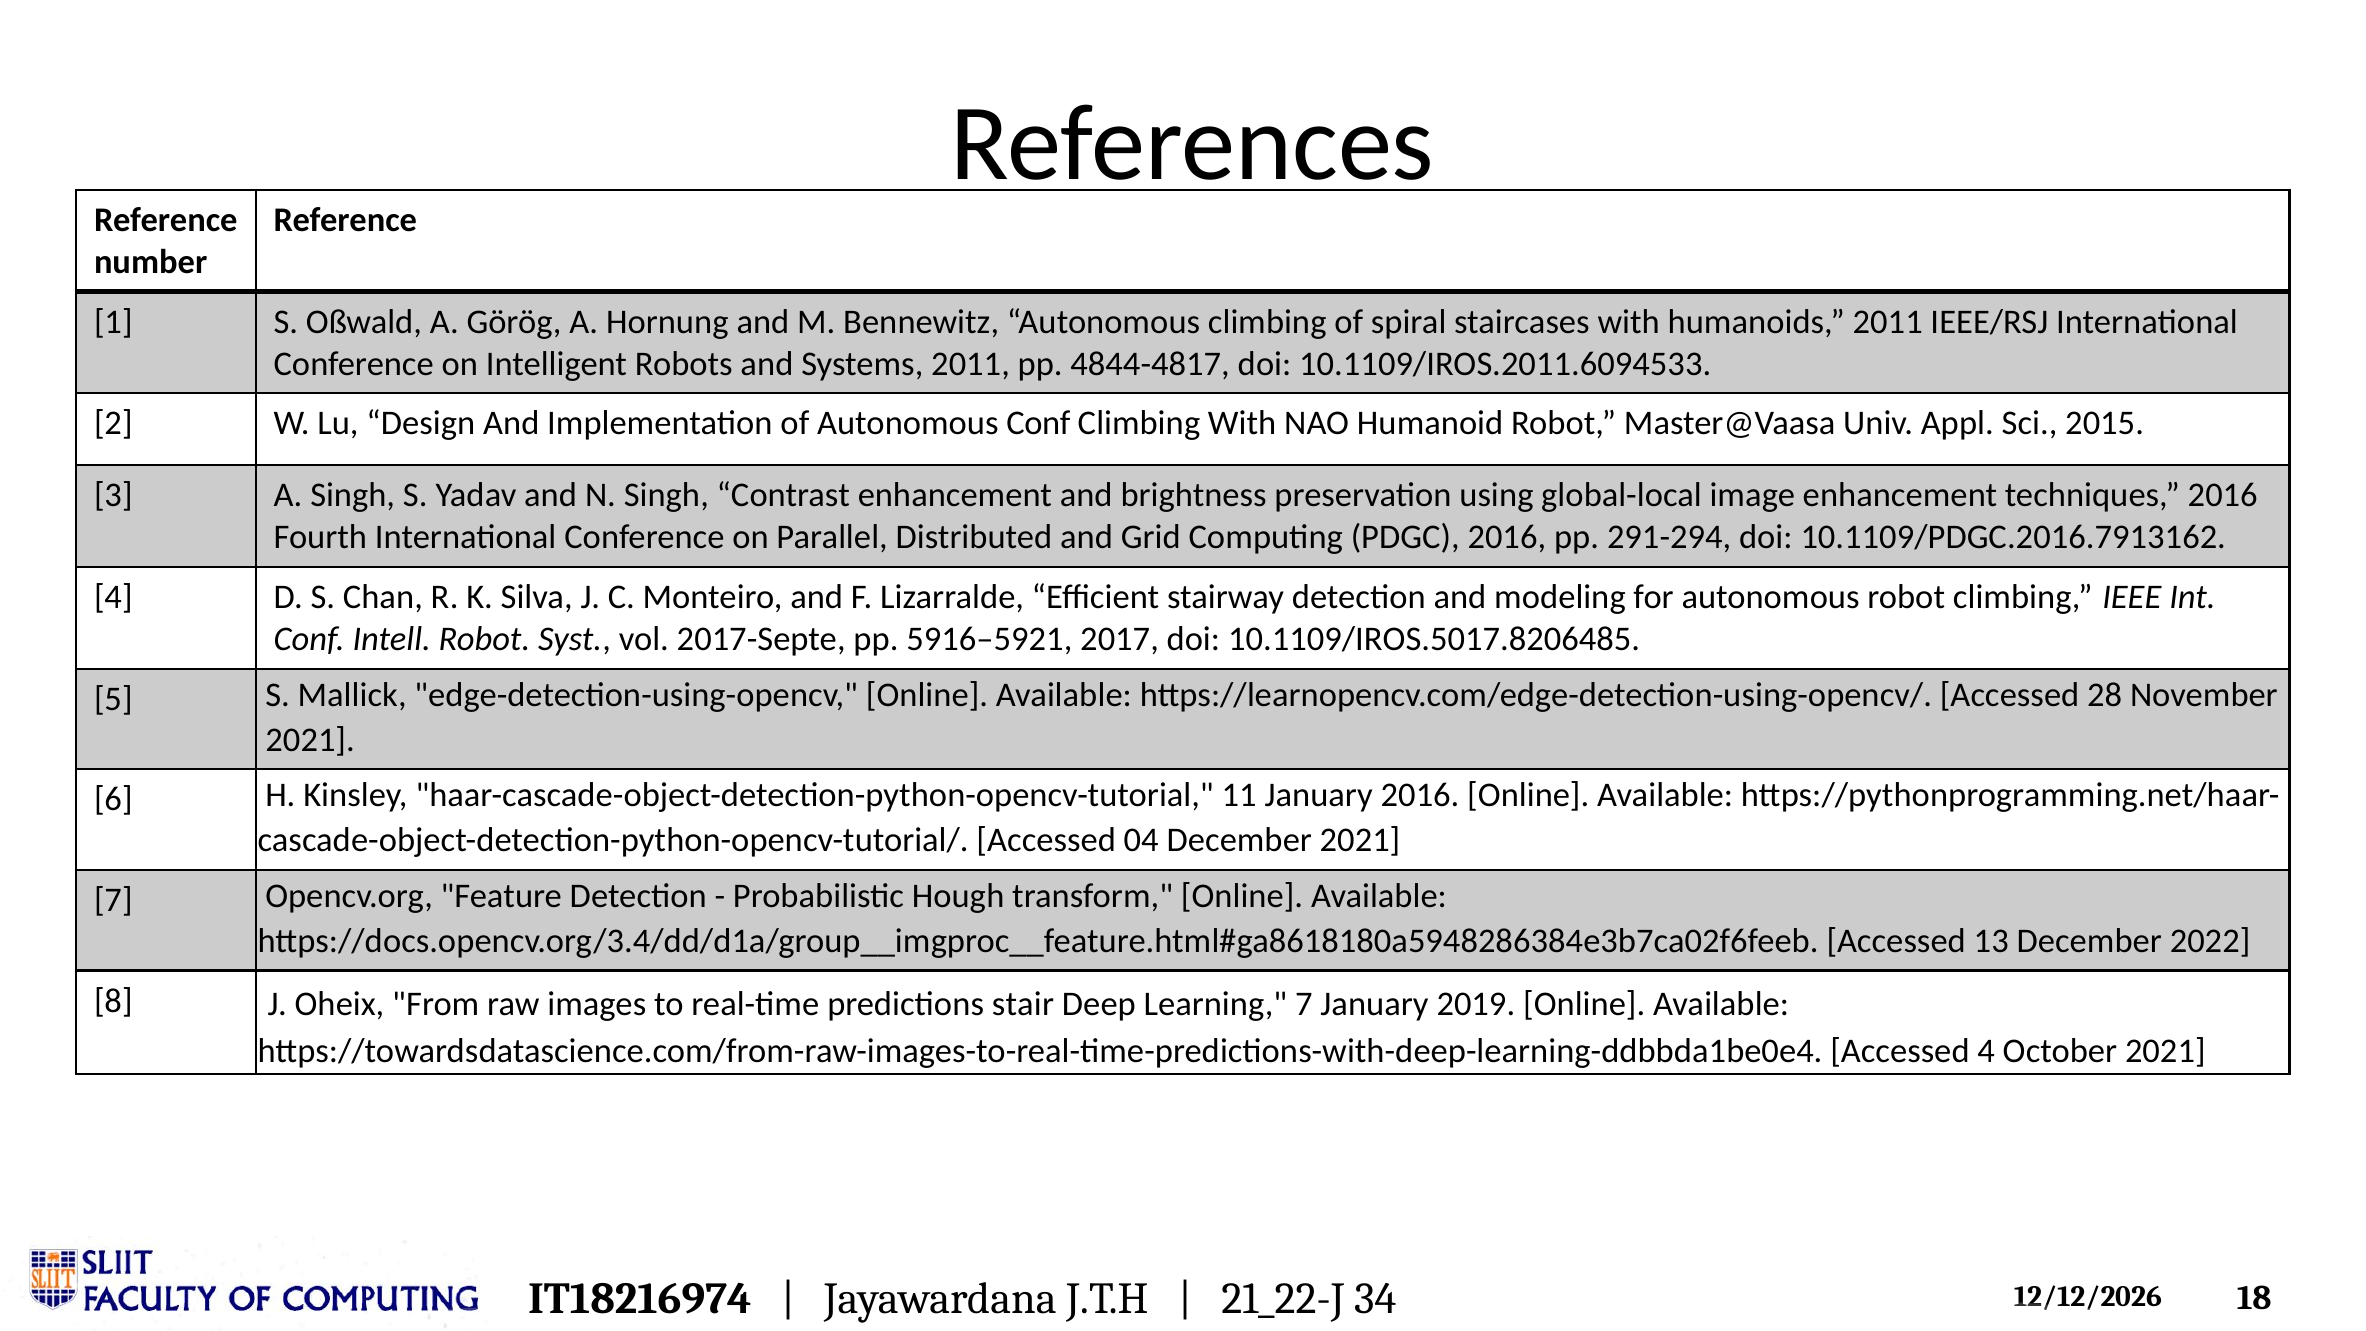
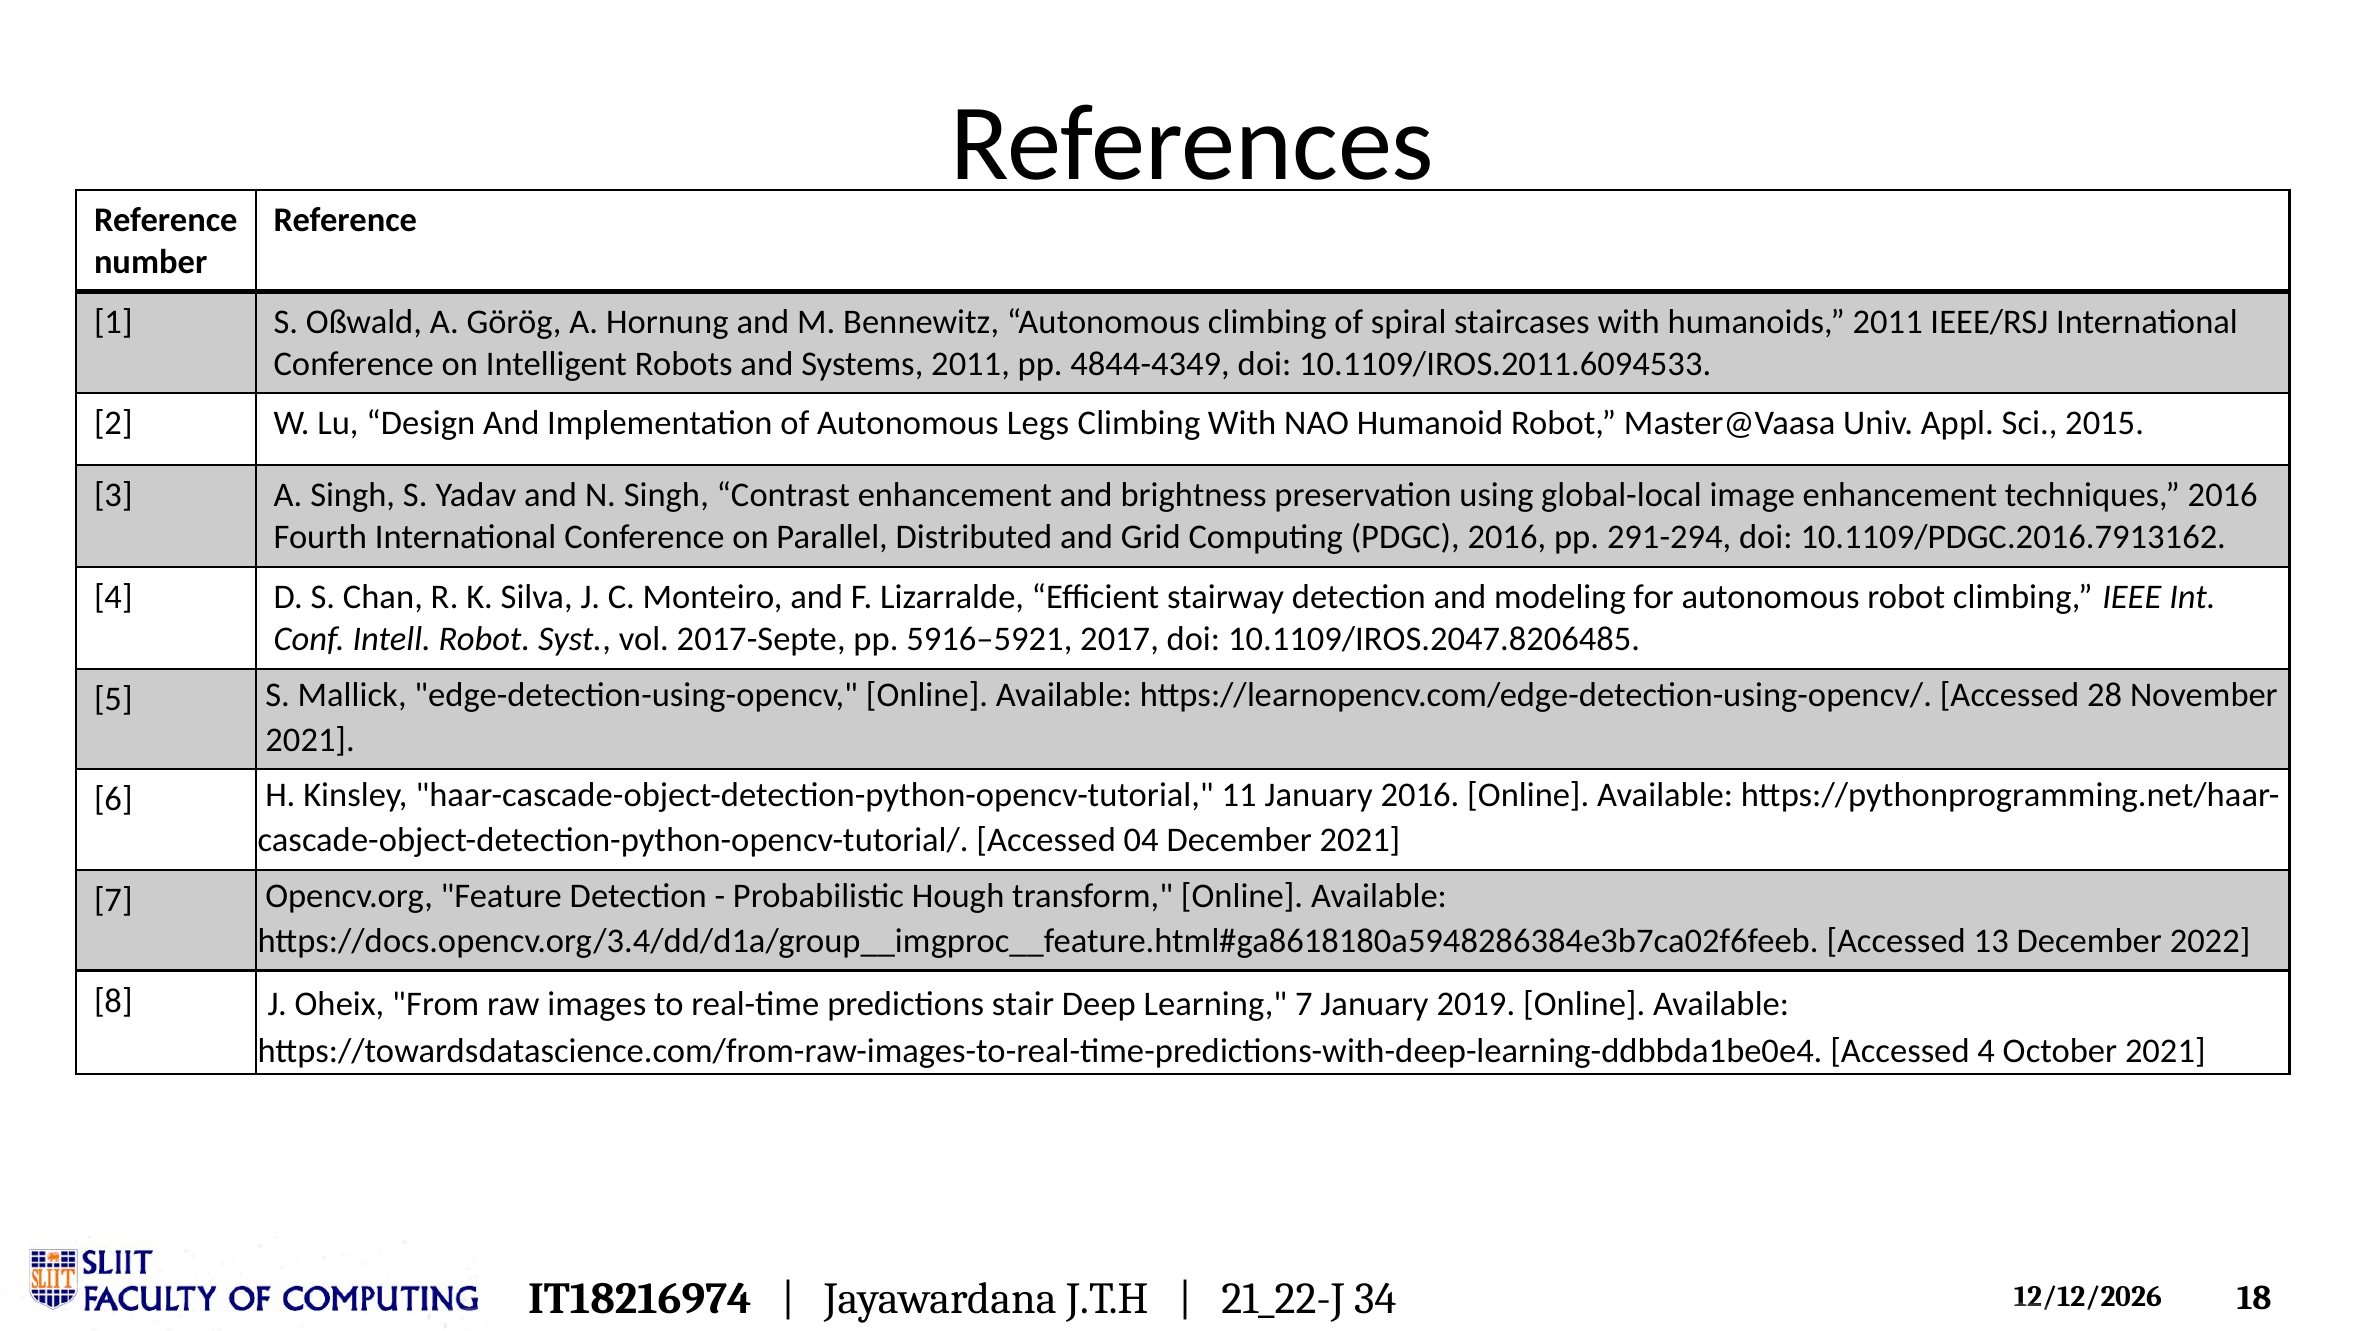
4844-4817: 4844-4817 -> 4844-4349 (1150, 364)
Autonomous Conf: Conf -> Legs (1038, 423)
10.1109/IROS.5017.8206485: 10.1109/IROS.5017.8206485 -> 10.1109/IROS.2047.8206485 (1434, 639)
